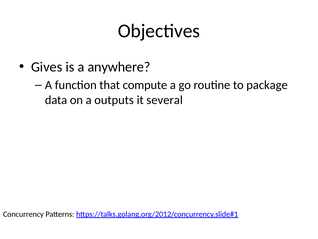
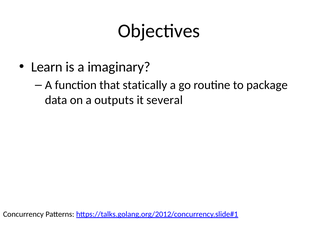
Gives: Gives -> Learn (47, 67)
anywhere: anywhere -> imaginary (119, 67)
compute: compute -> statically (145, 85)
